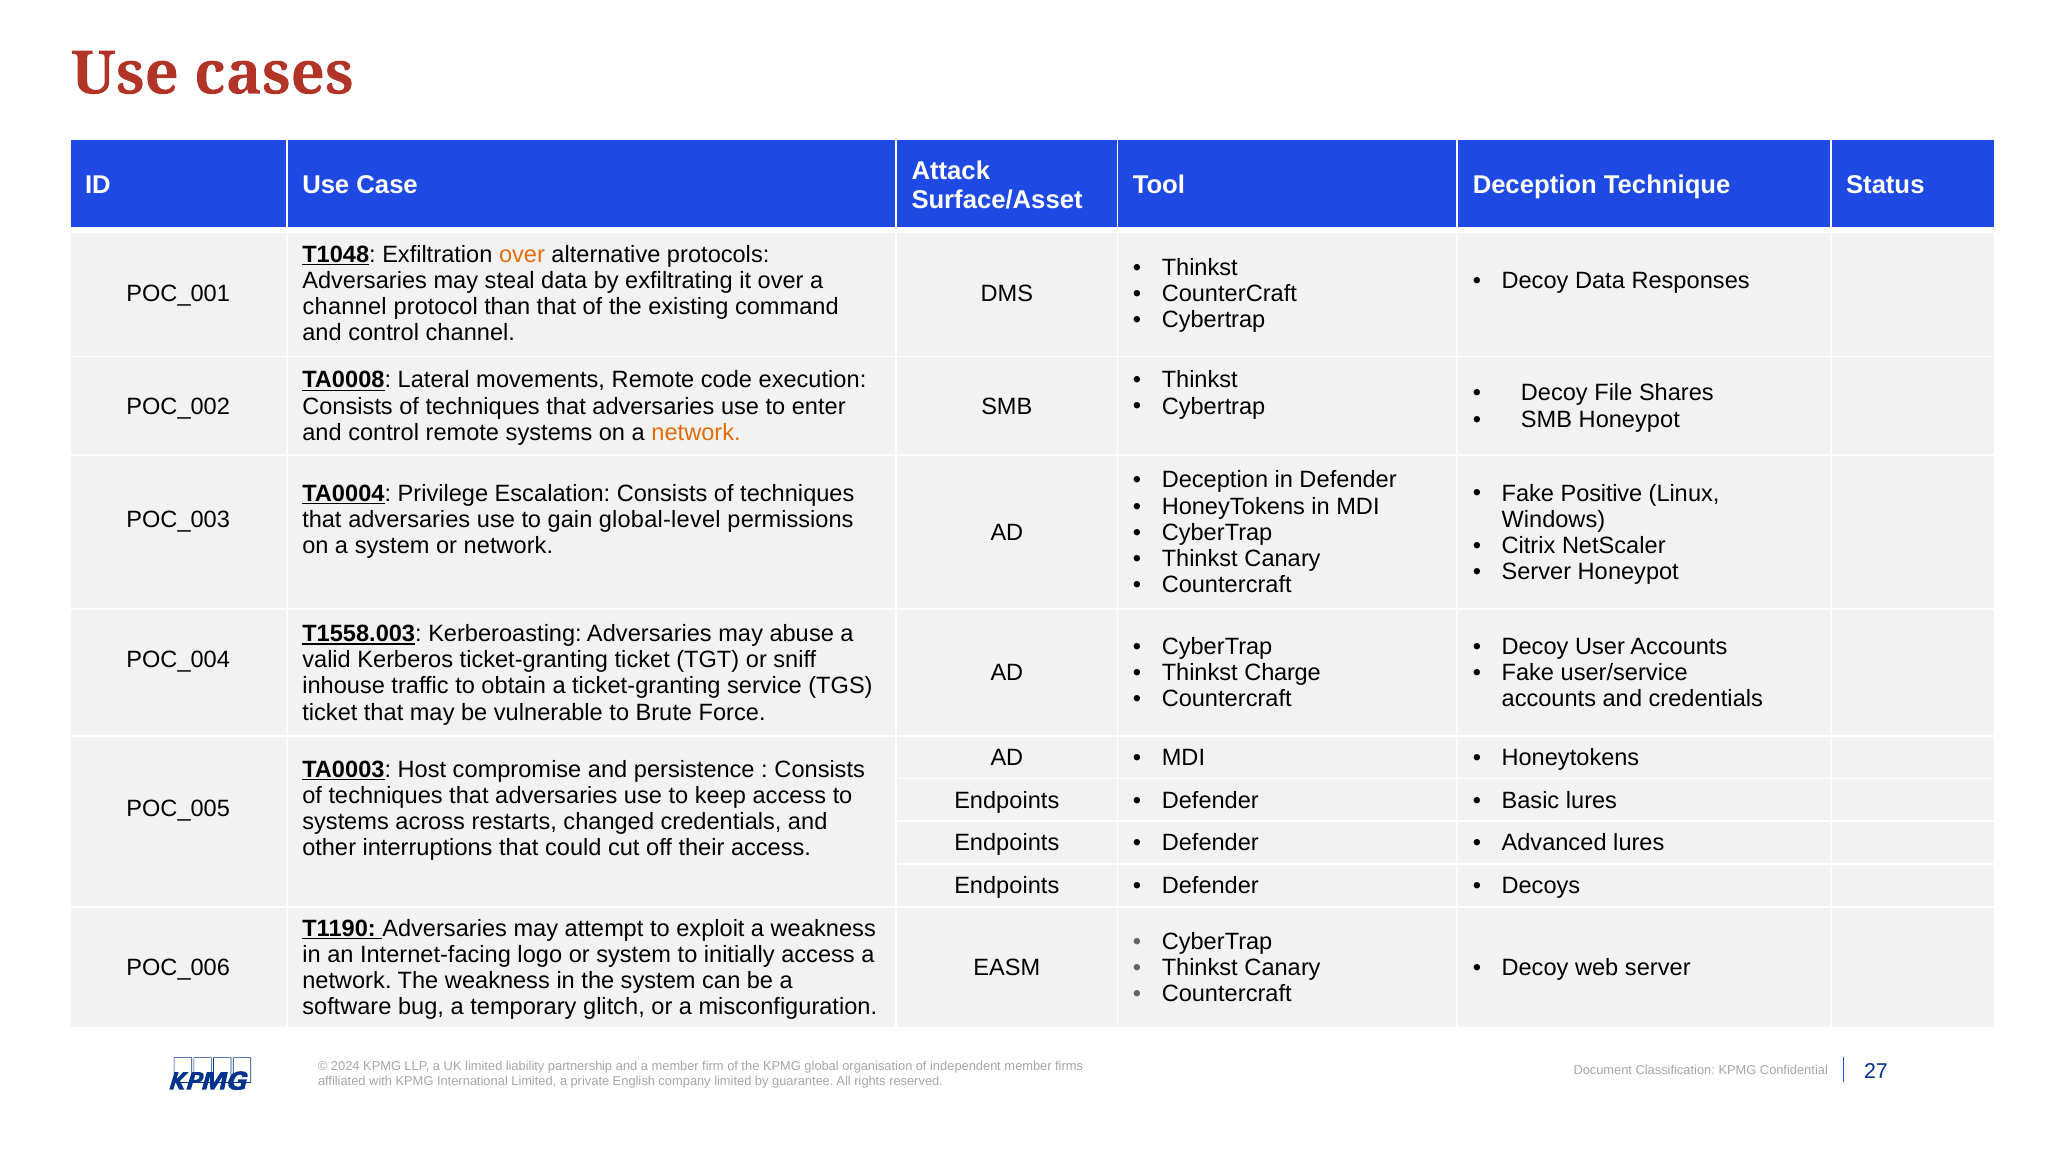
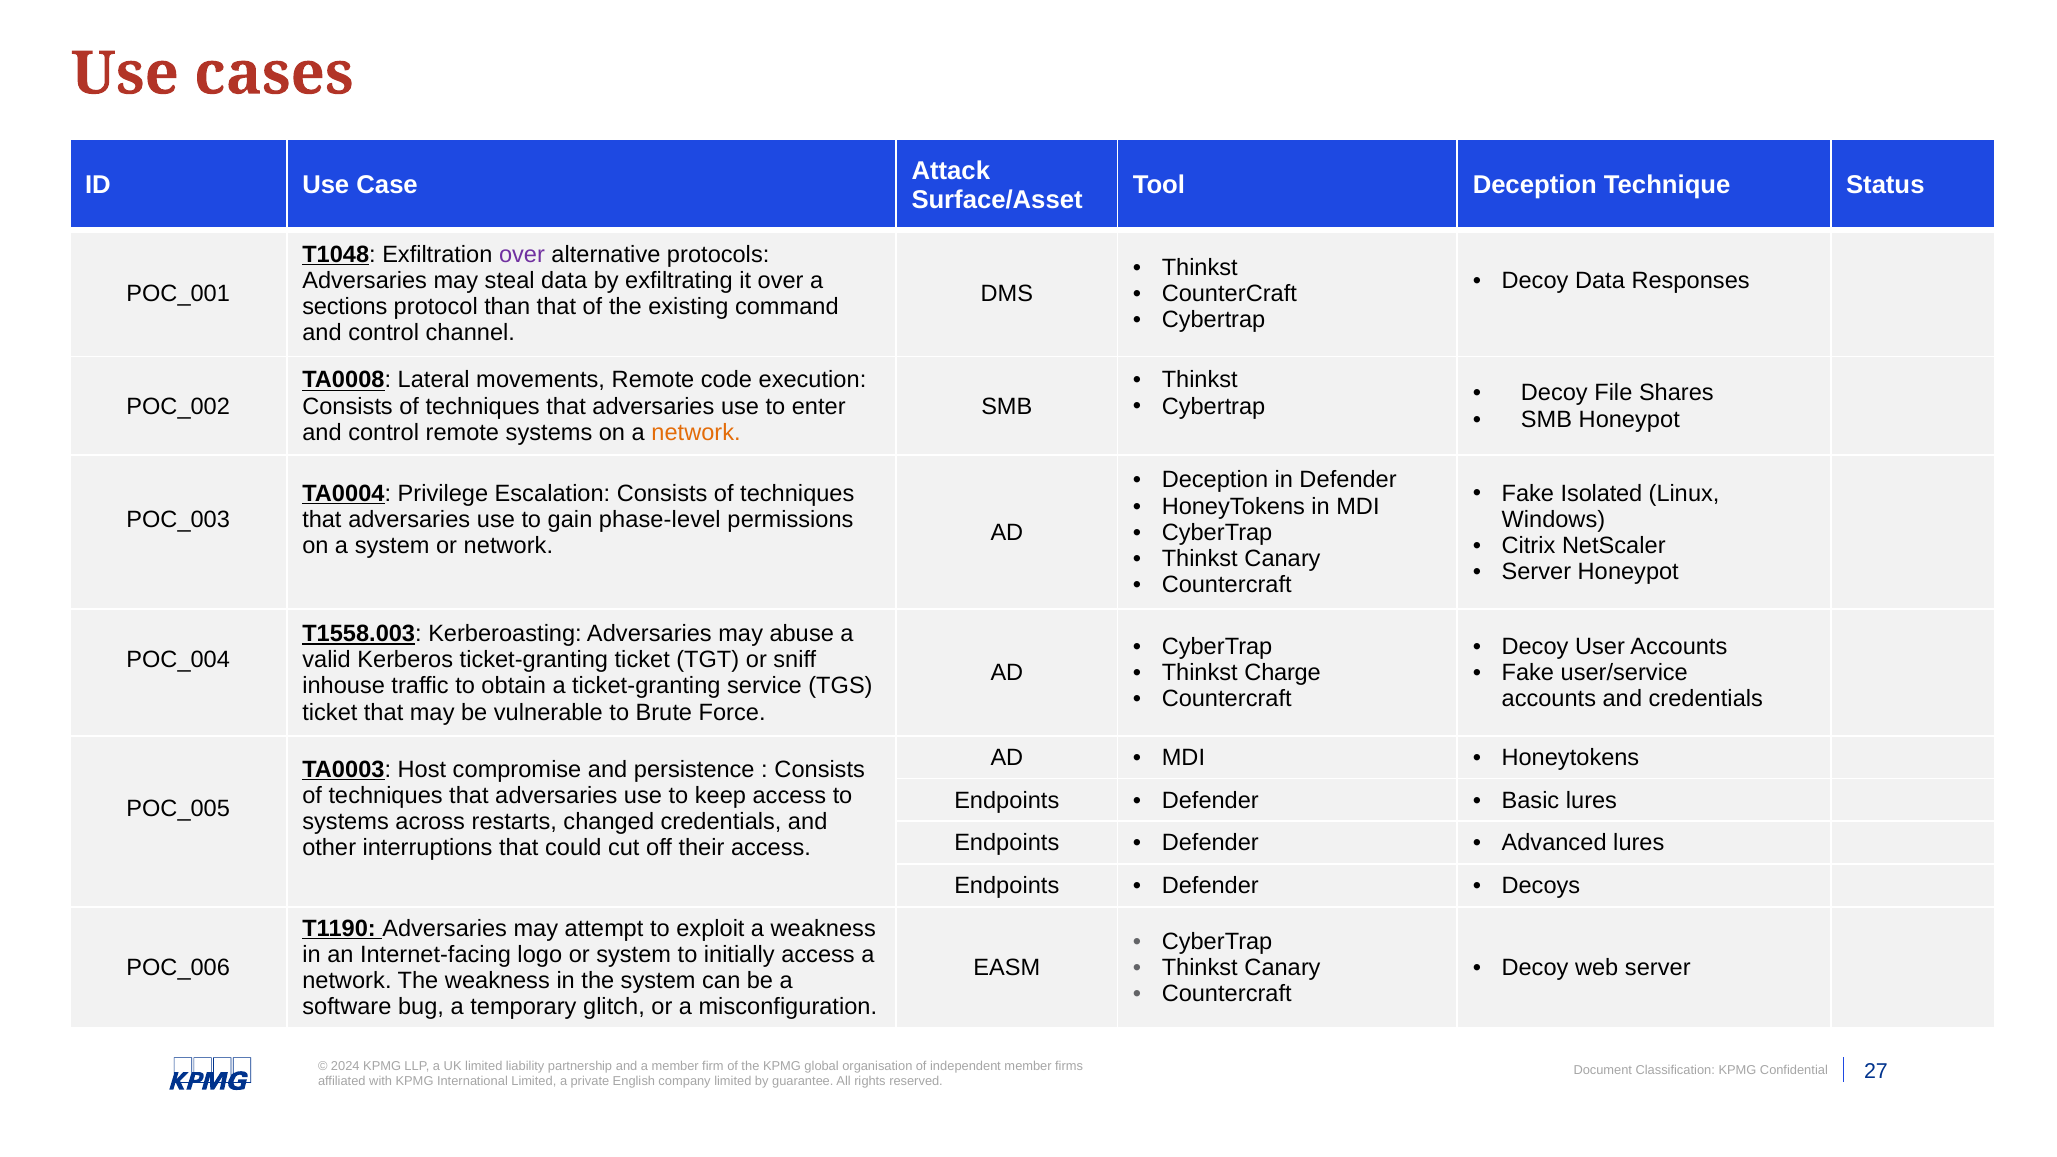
over colour: orange -> purple (522, 254)
channel: channel -> sections (345, 307)
Positive: Positive -> Isolated (1601, 493)
global-level: global-level -> phase-level (660, 520)
